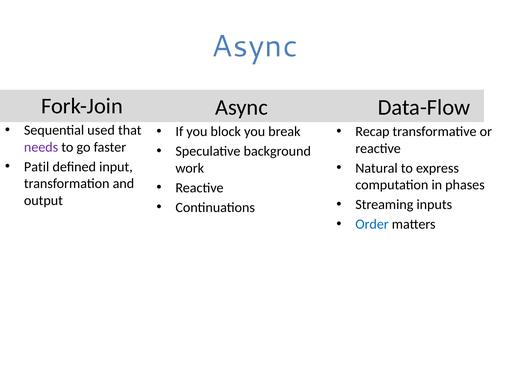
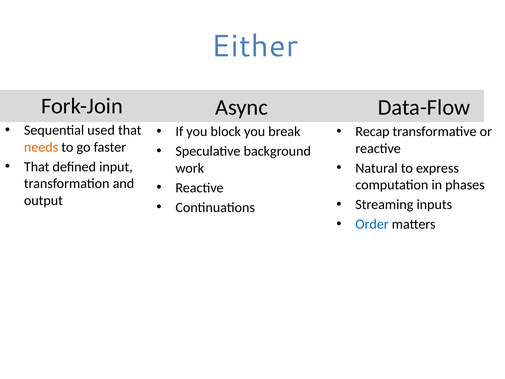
Async: Async -> Either (255, 46)
needs colour: purple -> orange (41, 147)
Patil: Patil -> That (37, 167)
